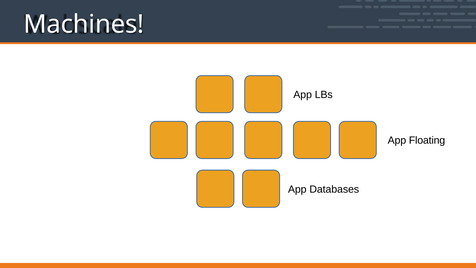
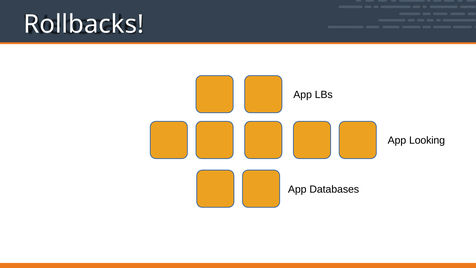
Machines: Machines -> Rollbacks (84, 24)
Floating: Floating -> Looking (427, 140)
